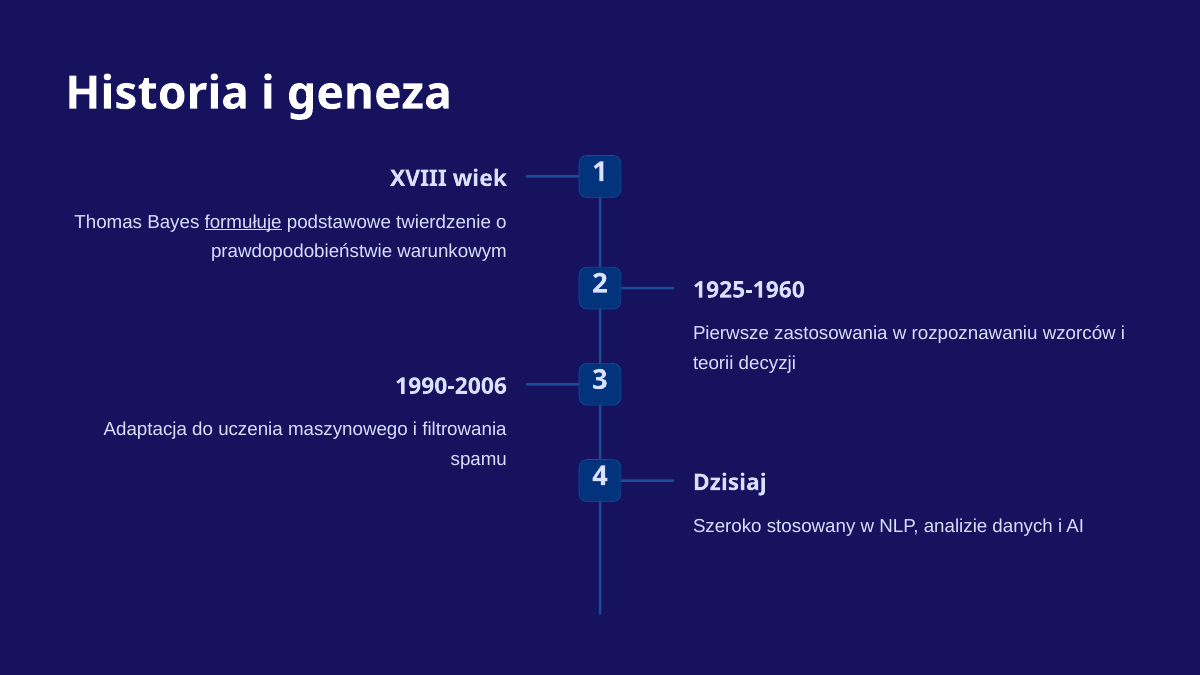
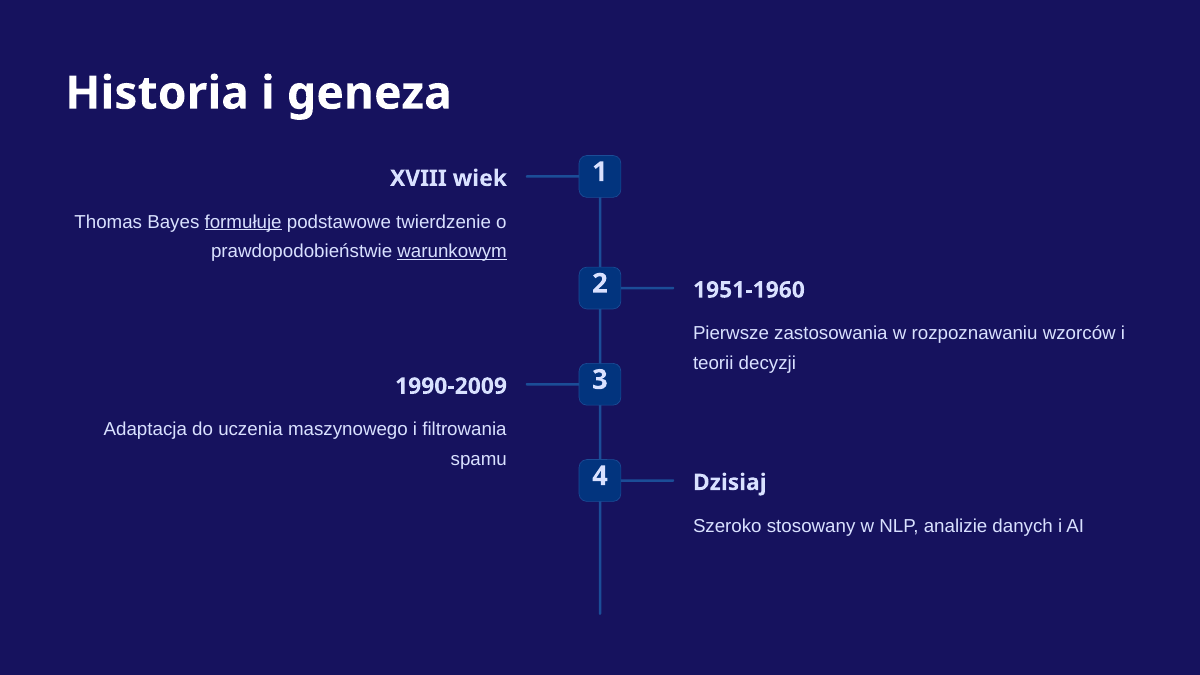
warunkowym underline: none -> present (452, 252)
1925-1960: 1925-1960 -> 1951-1960 (749, 290)
1990-2006: 1990-2006 -> 1990-2009 (451, 386)
